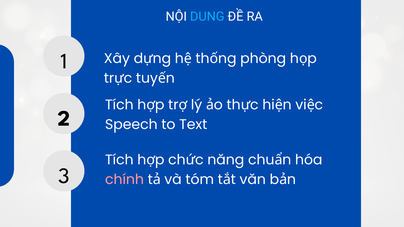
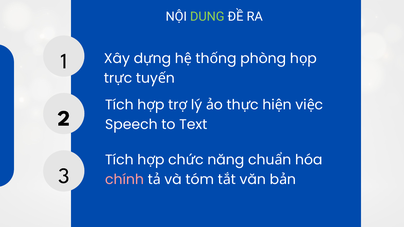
DUNG colour: light blue -> light green (207, 17)
